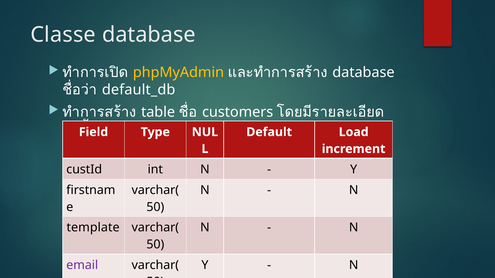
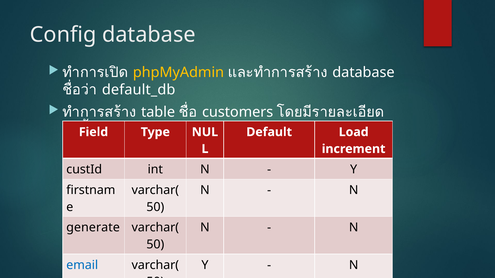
Classe: Classe -> Config (63, 35)
template: template -> generate (93, 228)
email colour: purple -> blue (82, 265)
